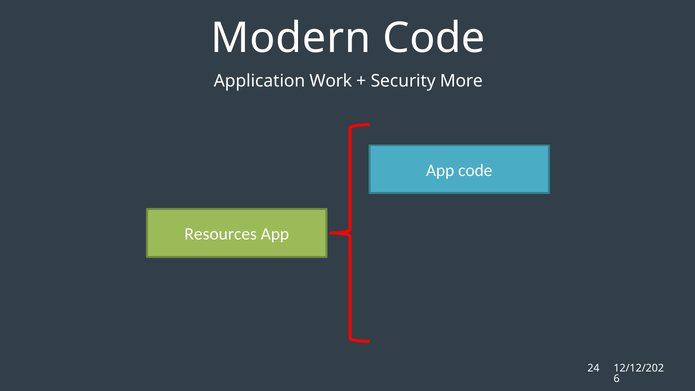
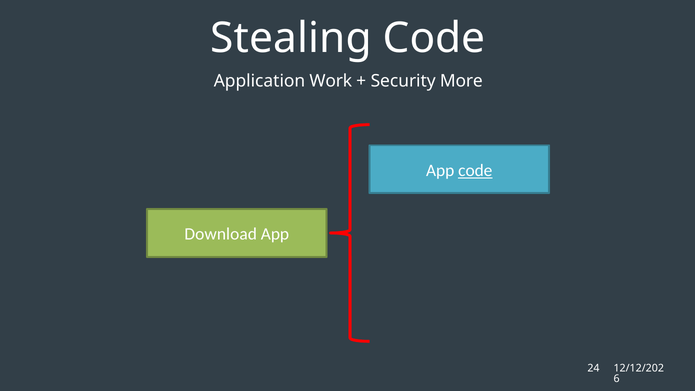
Modern: Modern -> Stealing (291, 38)
code underline: none -> present (475, 170)
Resources: Resources -> Download (221, 234)
